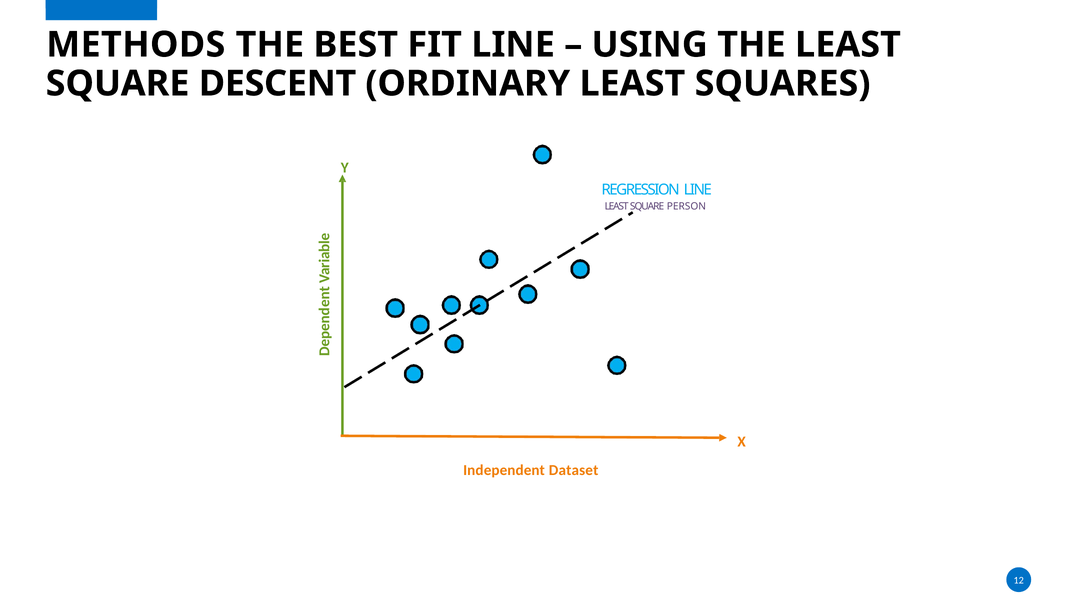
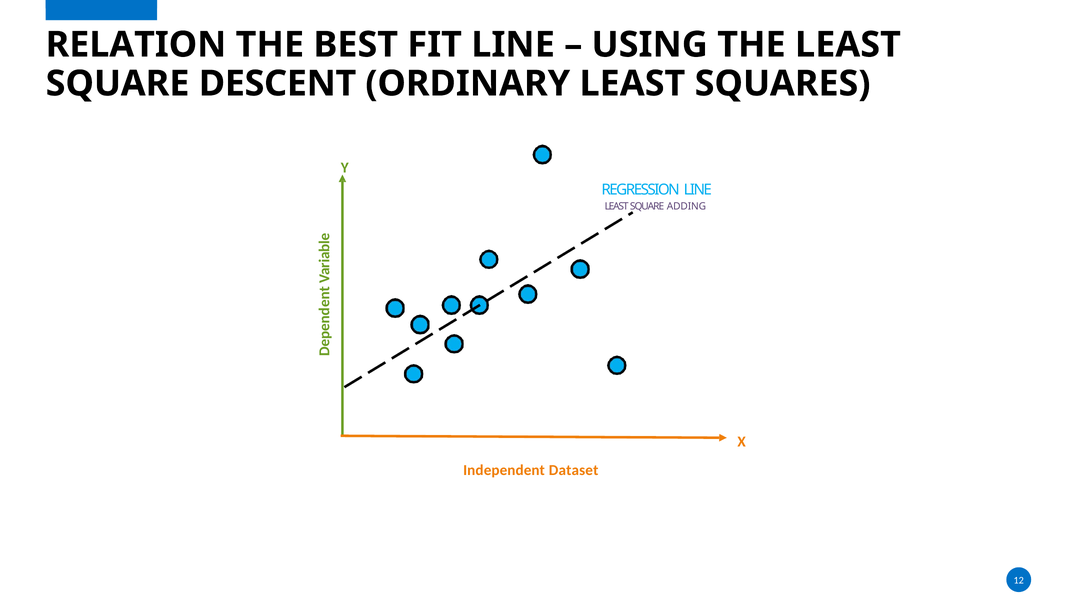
METHODS: METHODS -> RELATION (136, 45)
PERSON: PERSON -> ADDING (686, 206)
